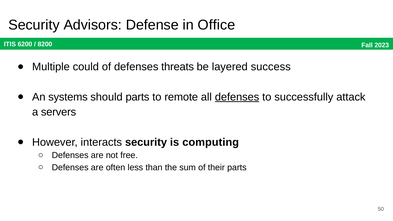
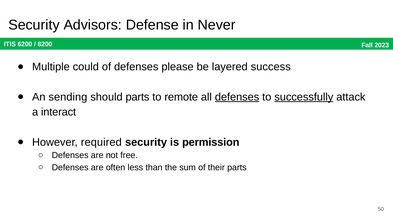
Office: Office -> Never (217, 25)
threats: threats -> please (178, 67)
systems: systems -> sending (68, 97)
successfully underline: none -> present (304, 97)
servers: servers -> interact (59, 112)
interacts: interacts -> required (101, 142)
computing: computing -> permission (211, 142)
